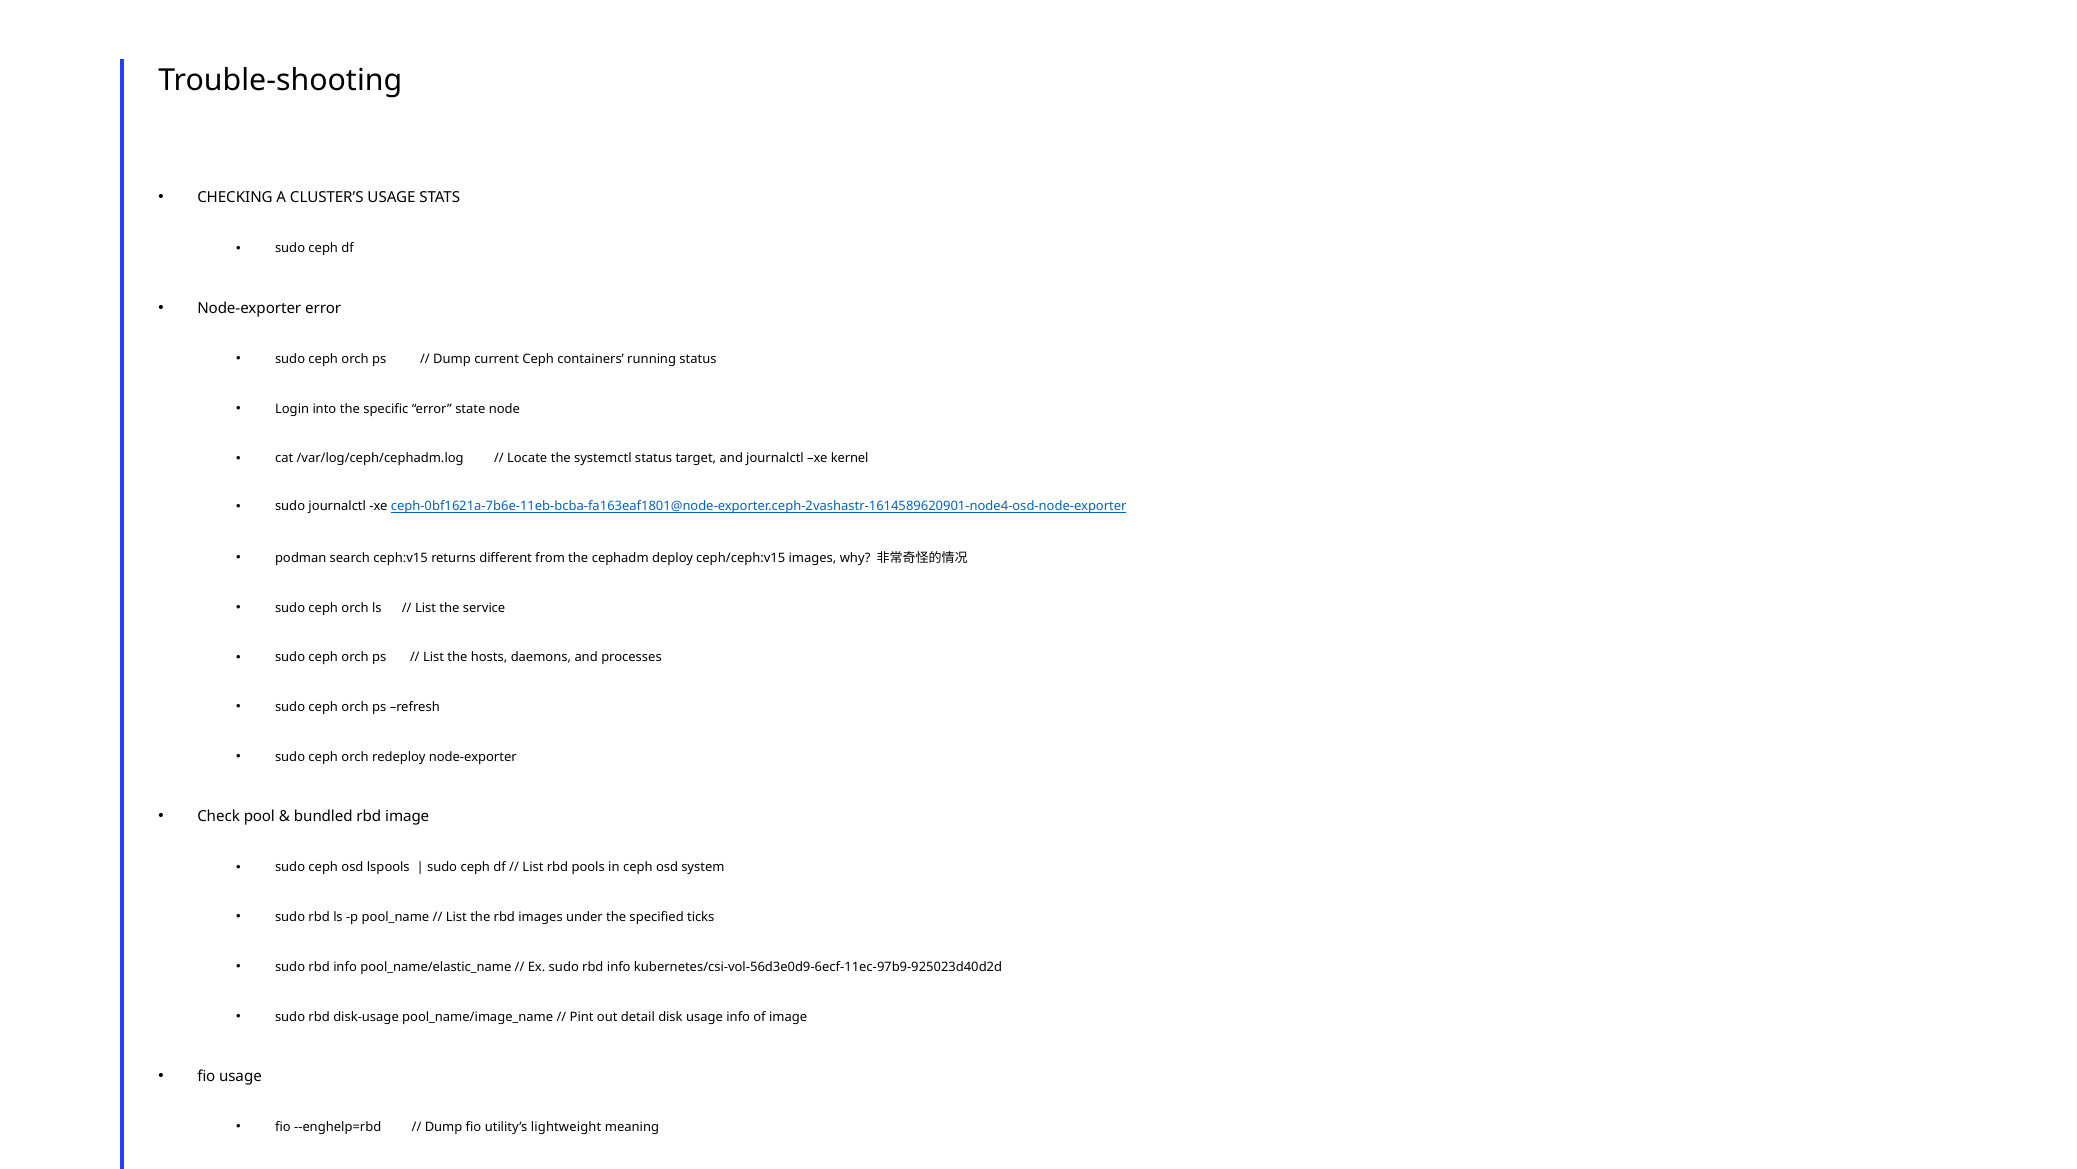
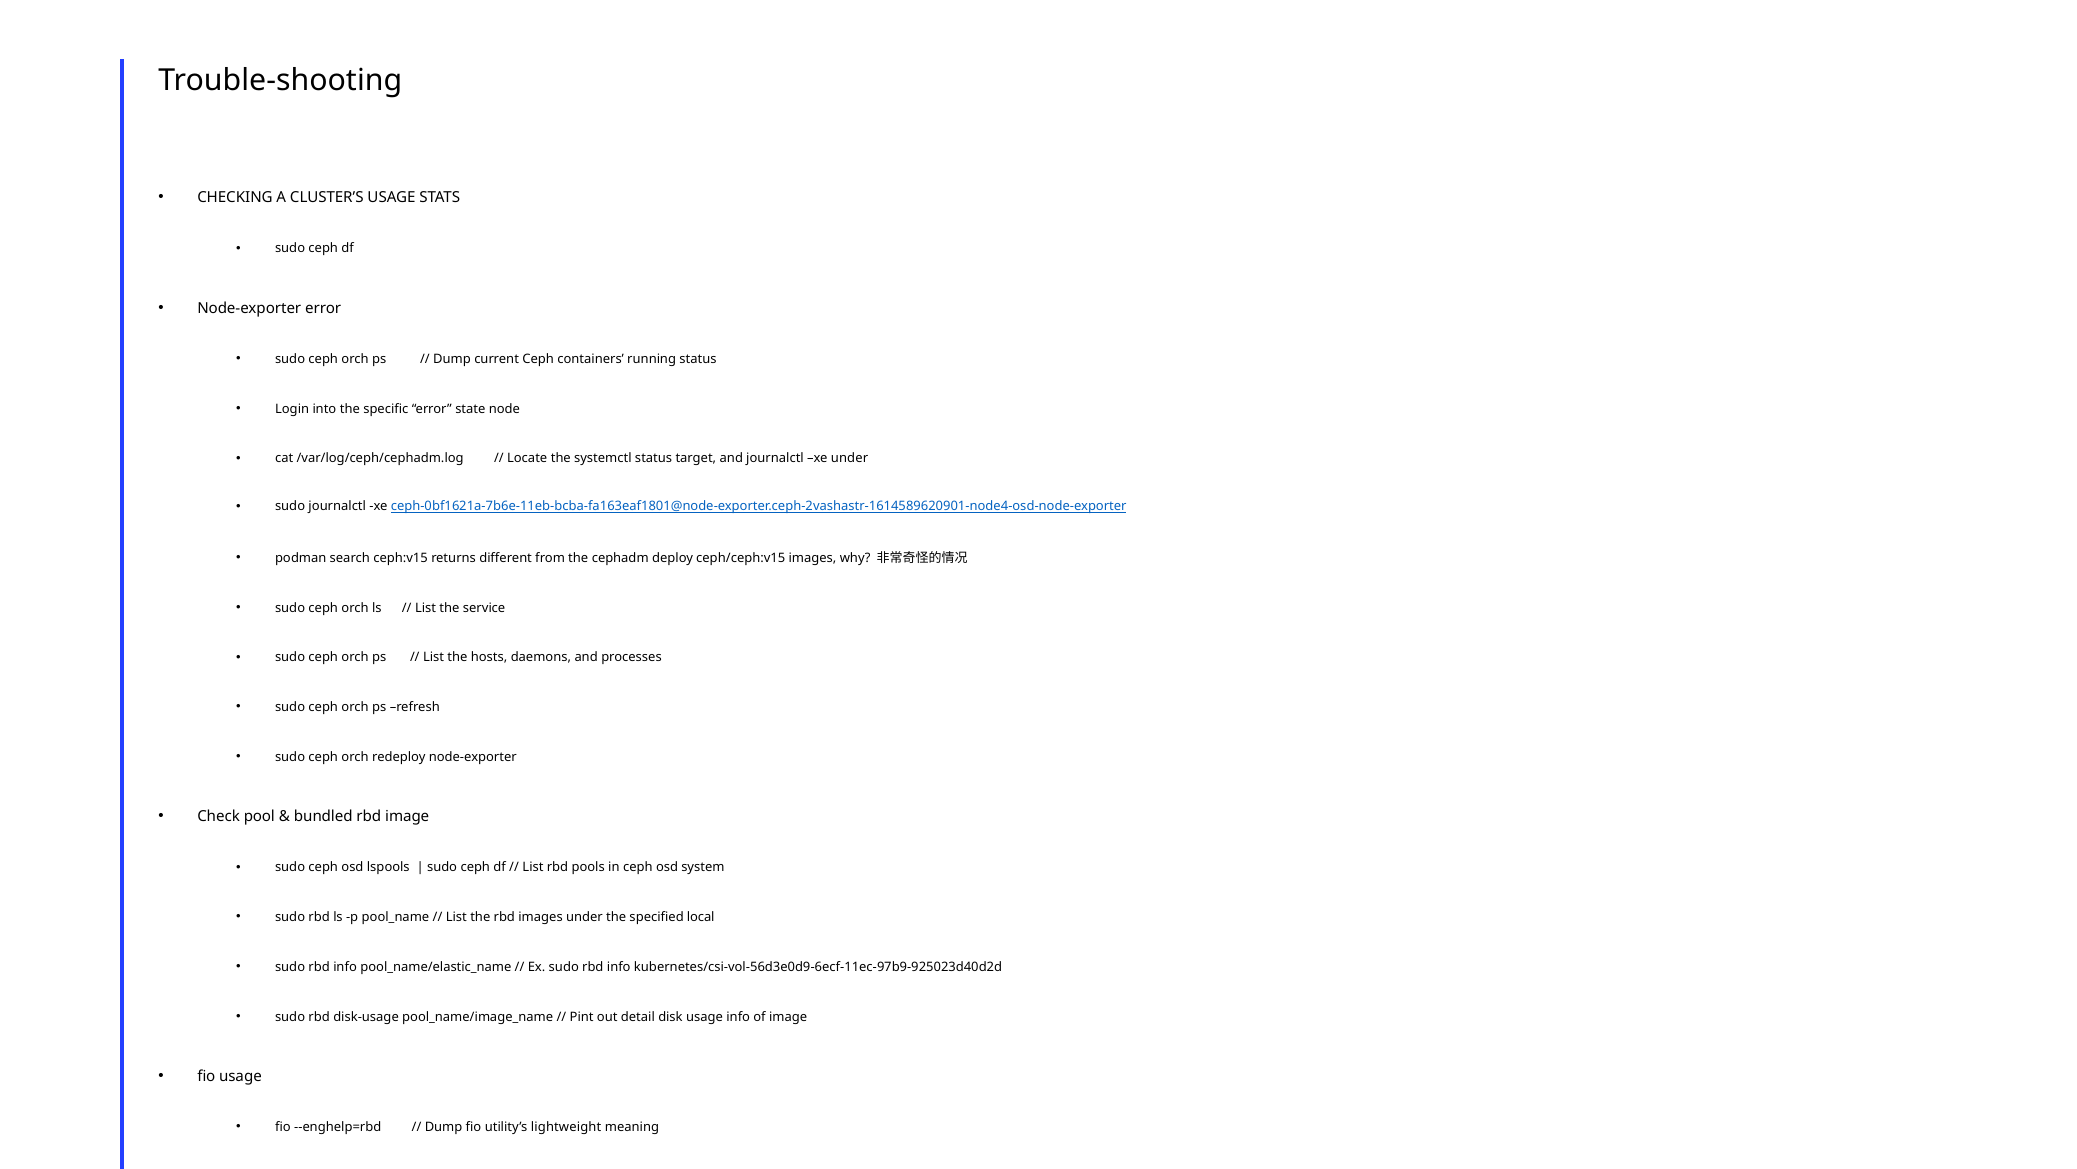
xe kernel: kernel -> under (850, 458)
ticks: ticks -> local (701, 917)
